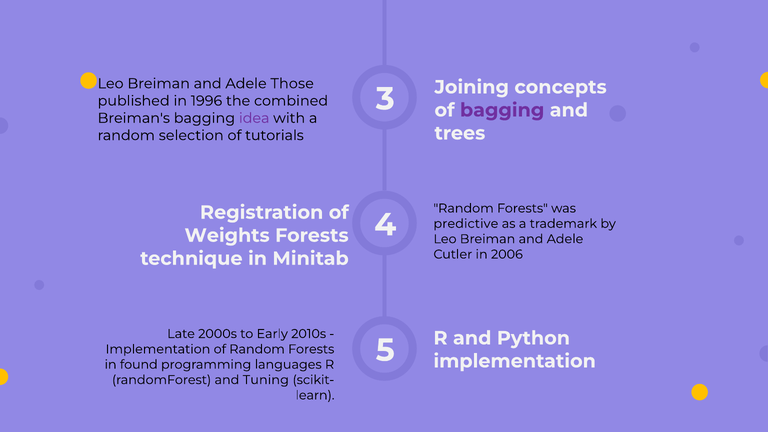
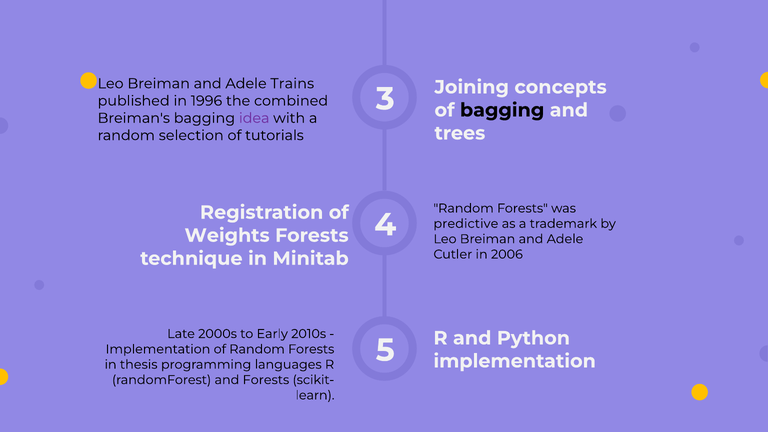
Those: Those -> Trains (292, 84)
bagging colour: purple -> black (502, 110)
found: found -> thesis (139, 365)
and Tuning: Tuning -> Forests (266, 380)
